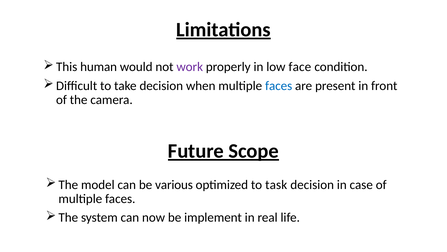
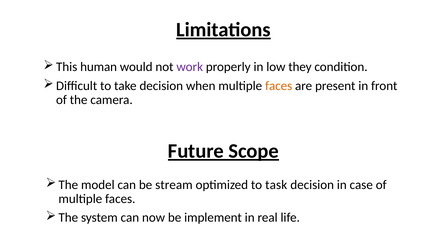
face: face -> they (300, 67)
faces colour: blue -> orange (279, 86)
various: various -> stream (174, 184)
